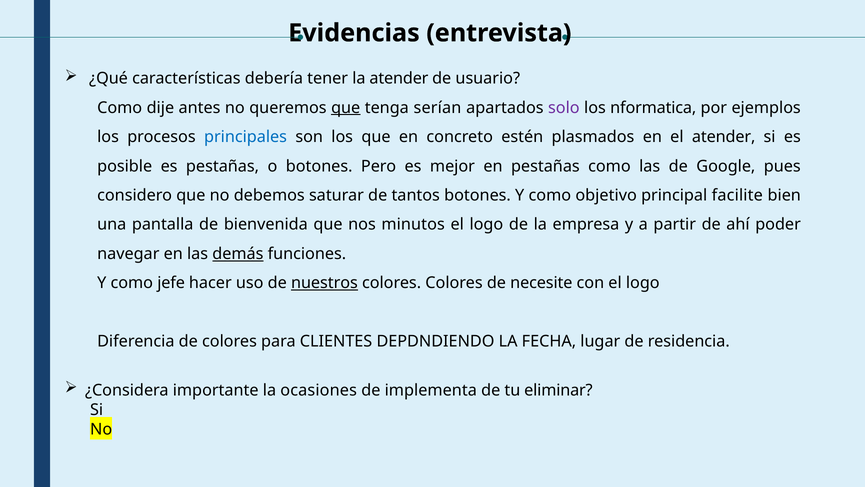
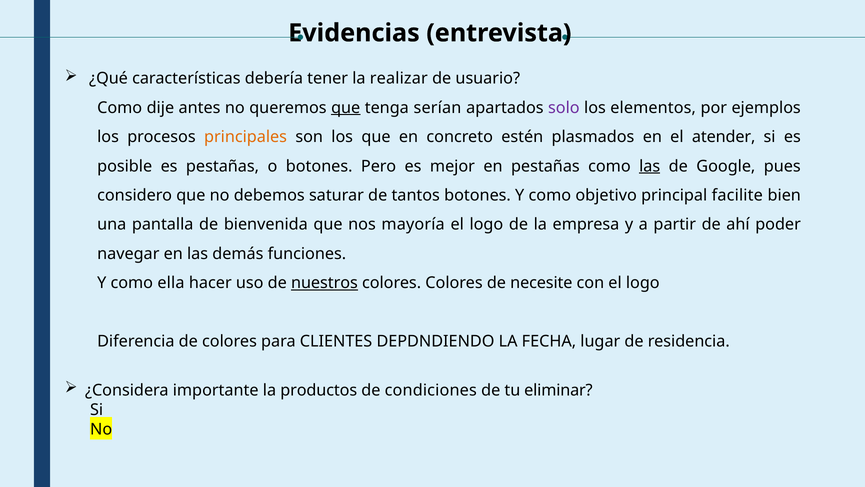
la atender: atender -> realizar (399, 78)
nformatica: nformatica -> elementos (653, 108)
principales colour: blue -> orange (246, 137)
las underline: none -> present (650, 166)
minutos: minutos -> mayoría (413, 224)
demás underline: present -> none (238, 254)
jefe: jefe -> ella (171, 283)
ocasiones: ocasiones -> productos (319, 390)
implementa: implementa -> condiciones (431, 390)
